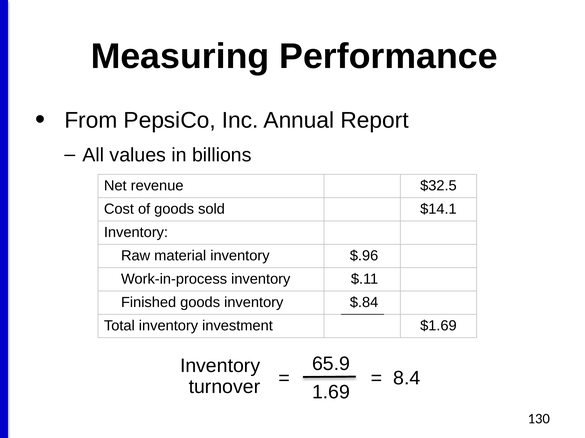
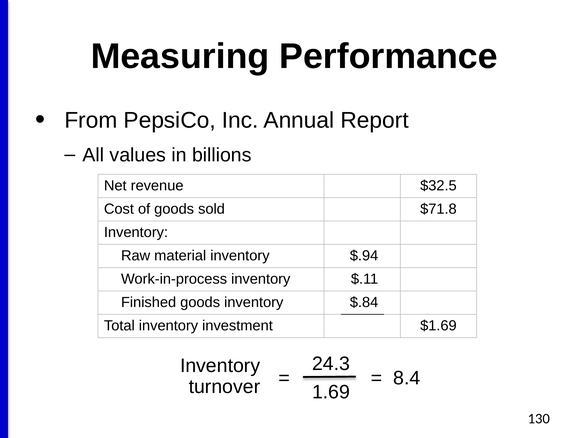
$14.1: $14.1 -> $71.8 (438, 209)
$.96: $.96 -> $.94 (364, 256)
65.9: 65.9 -> 24.3 (331, 364)
